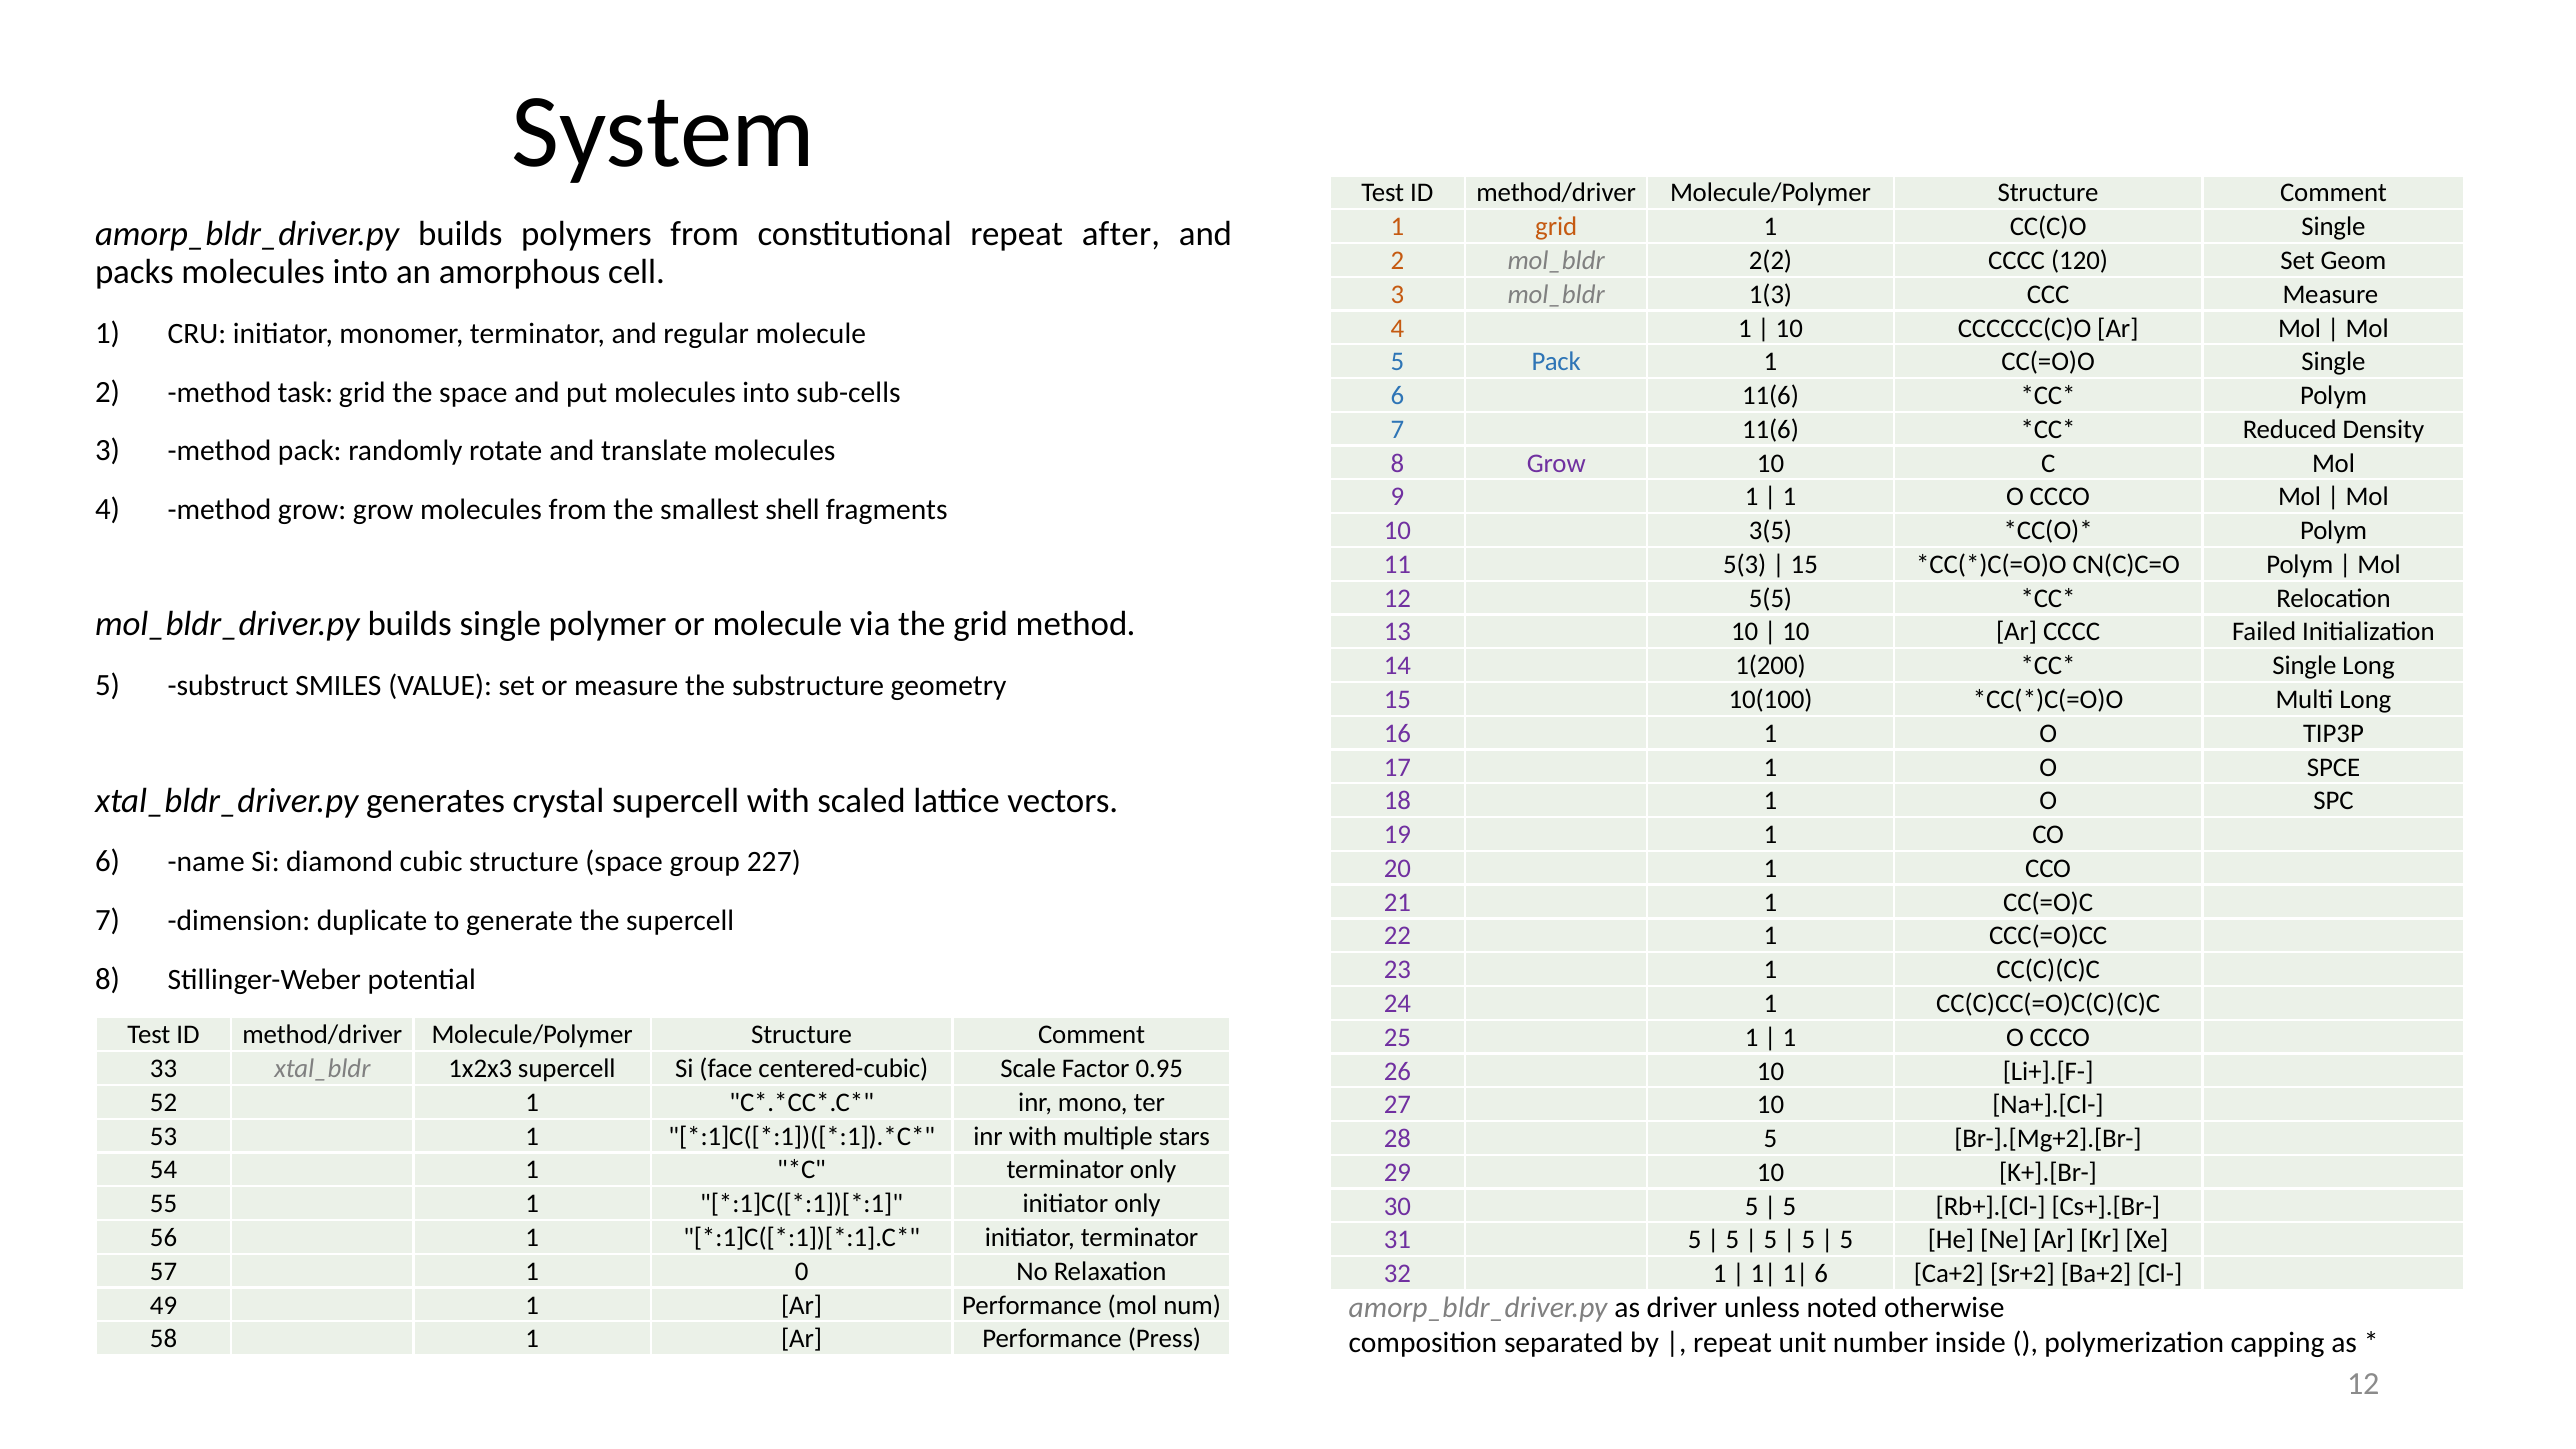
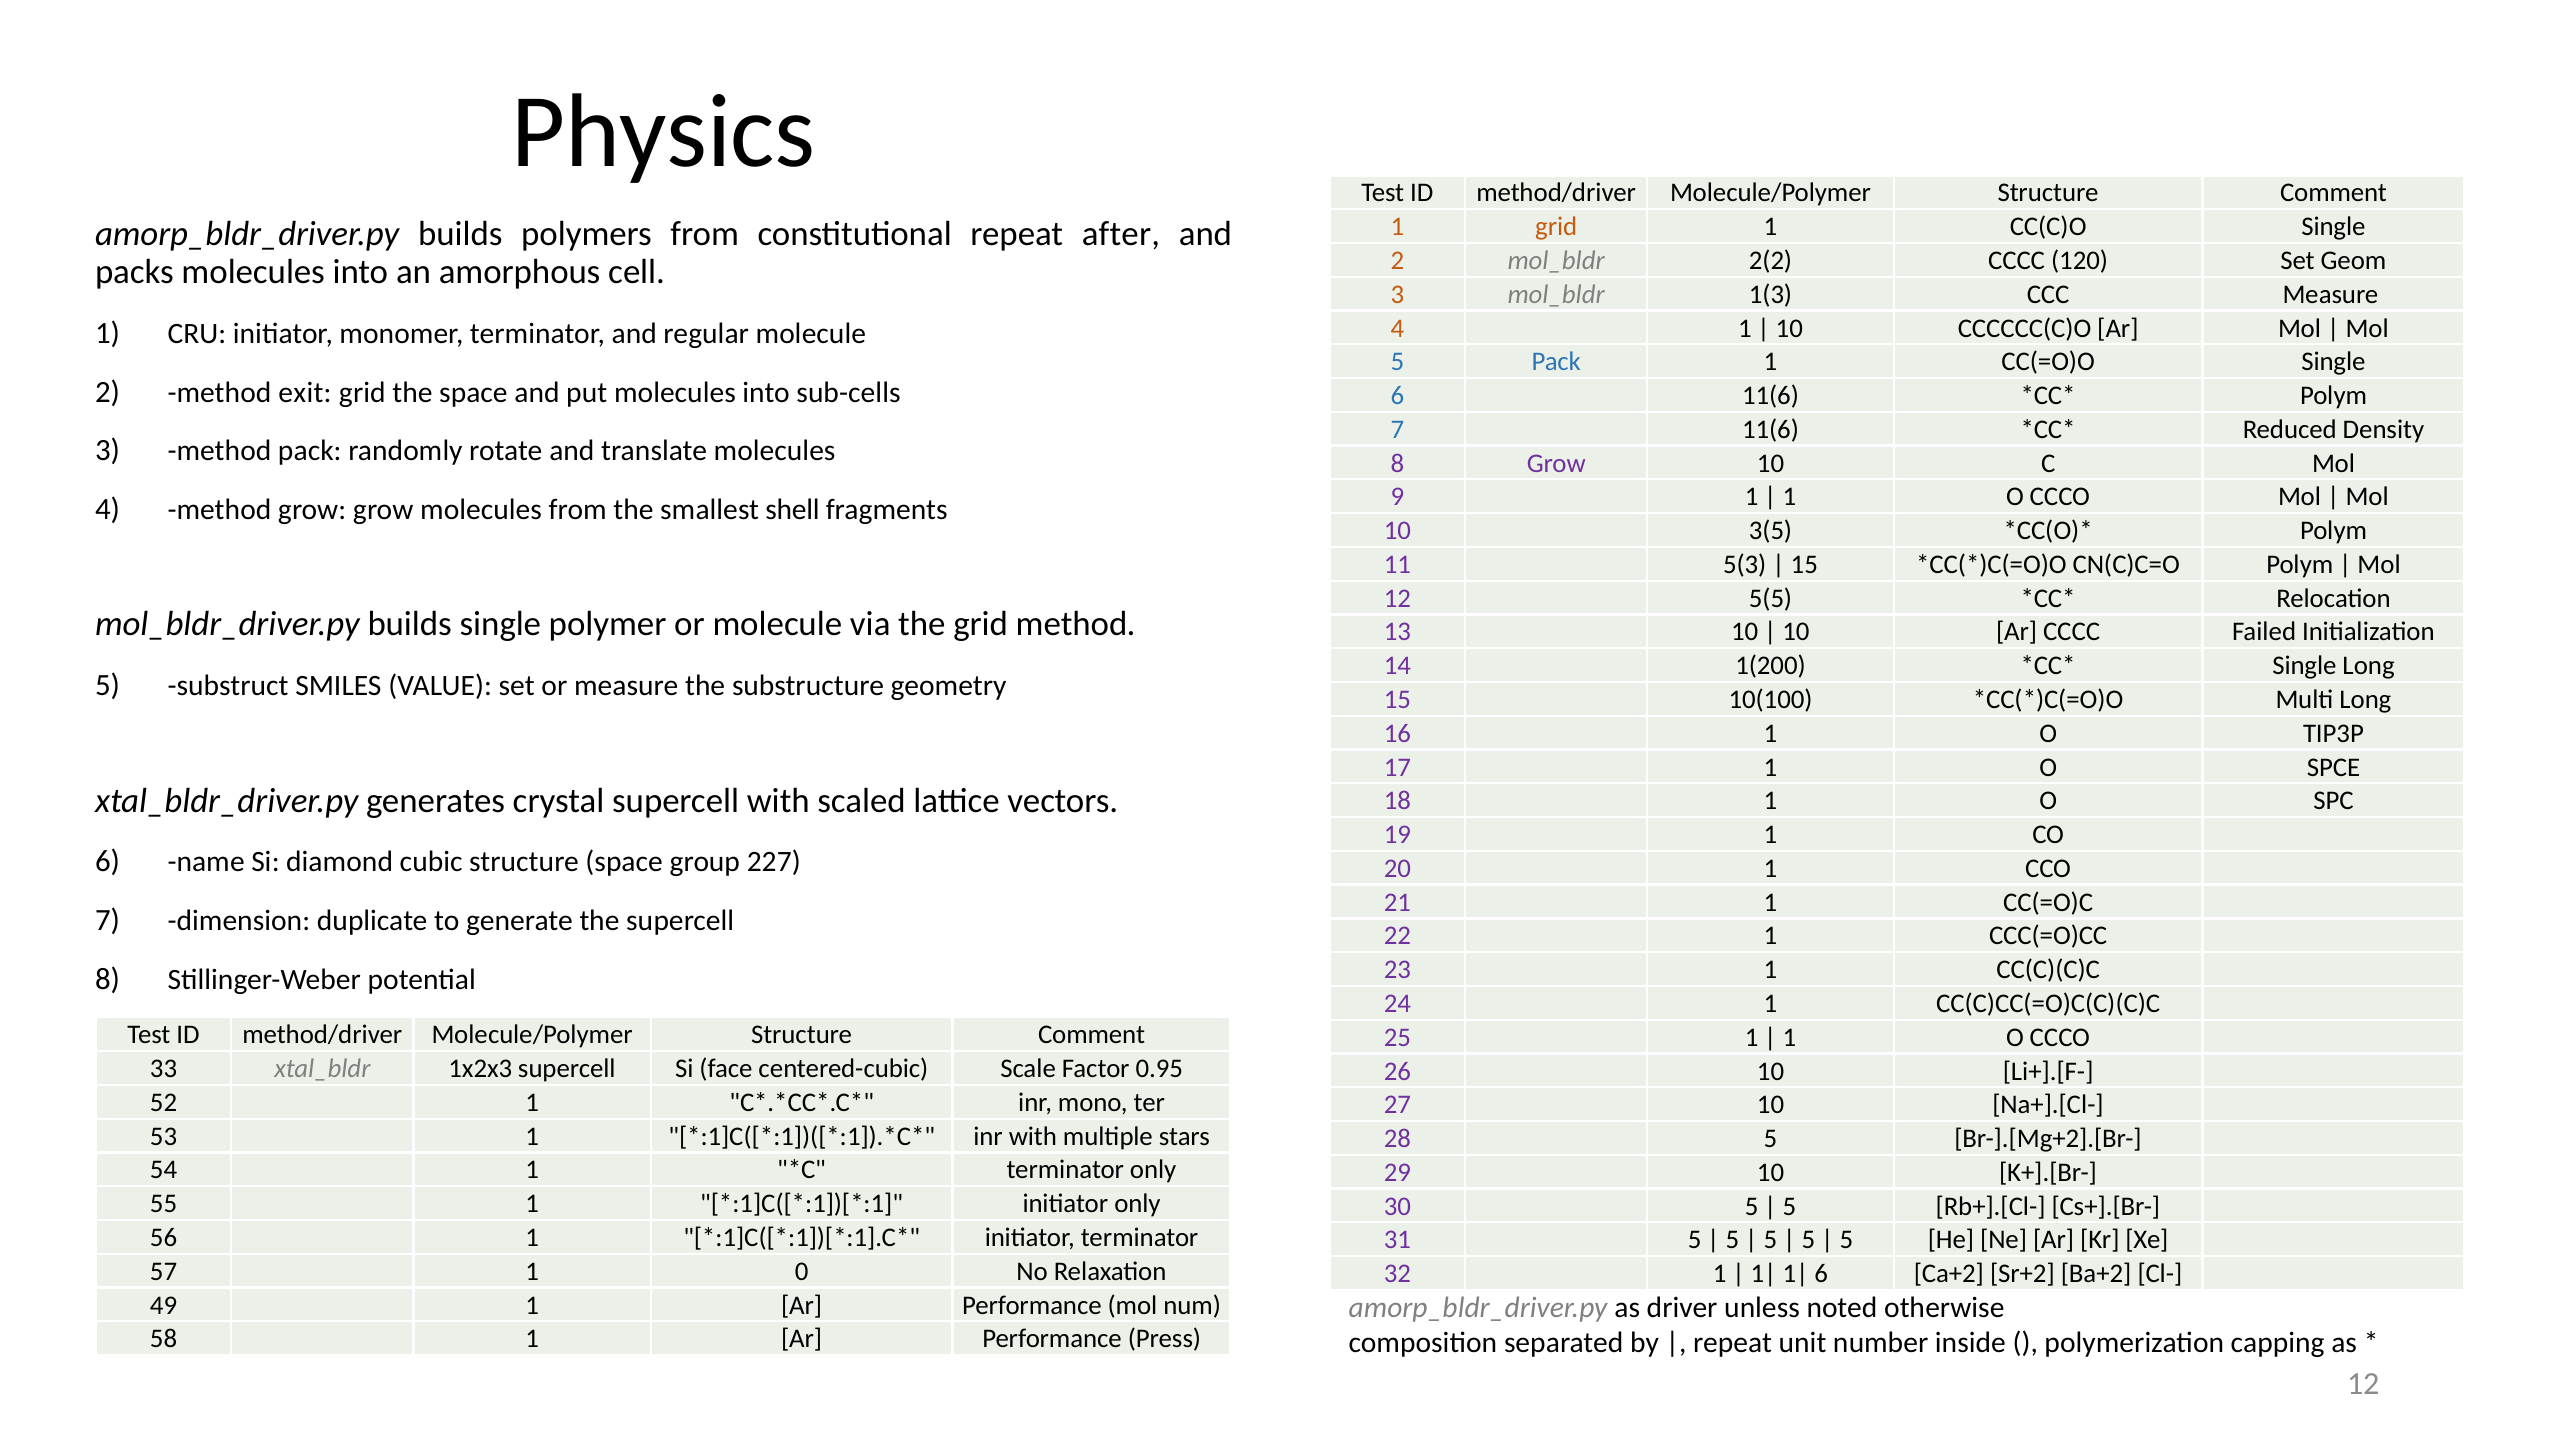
System: System -> Physics (664, 132)
task: task -> exit (305, 392)
